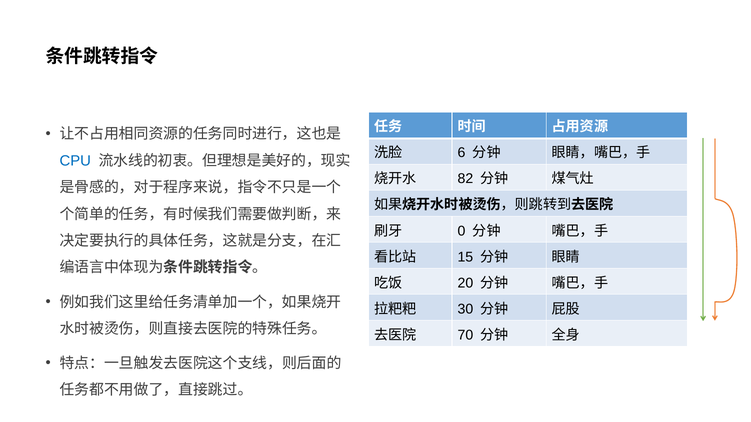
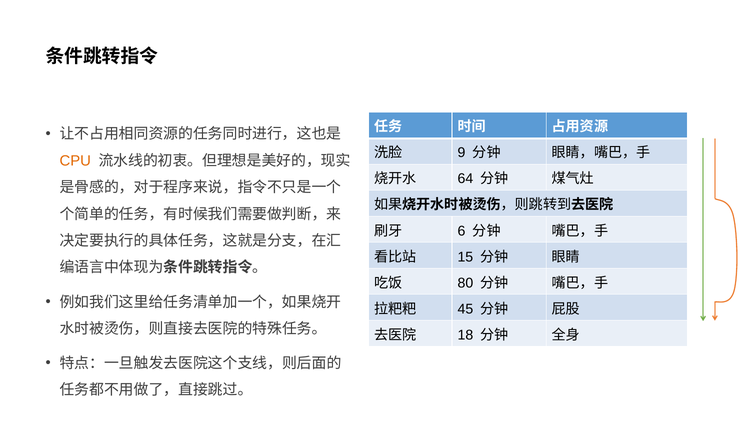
6: 6 -> 9 (461, 153)
CPU colour: blue -> orange (75, 161)
82: 82 -> 64 (465, 179)
0: 0 -> 6 (461, 231)
20: 20 -> 80 (465, 283)
30: 30 -> 45 (465, 309)
70: 70 -> 18 (465, 335)
